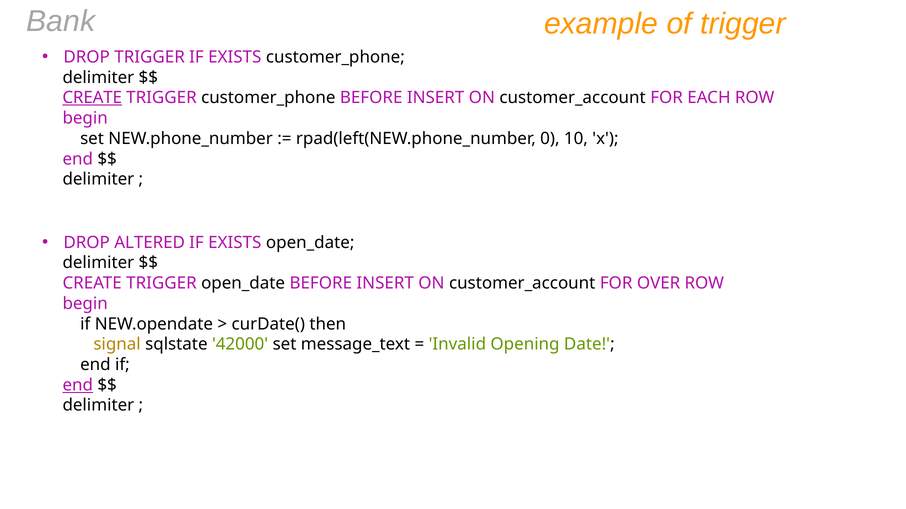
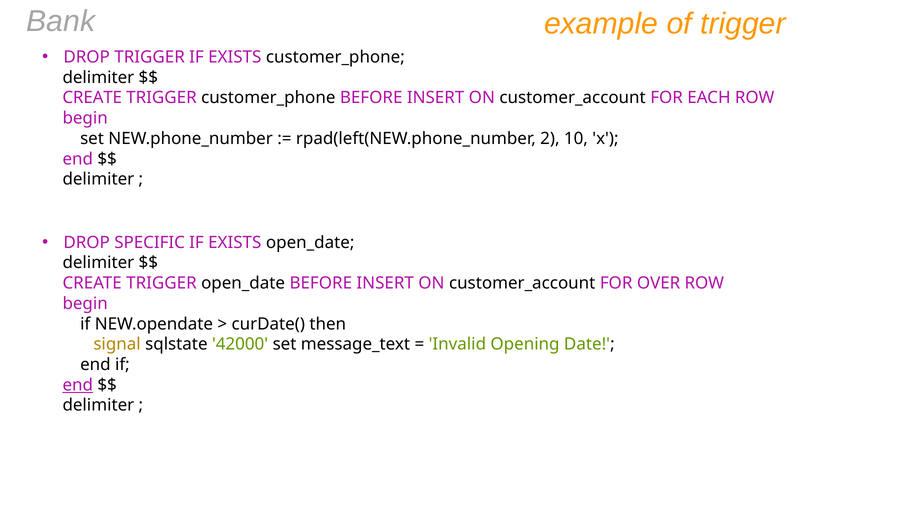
CREATE underline: present -> none (92, 98)
0: 0 -> 2 (550, 139)
ALTERED: ALTERED -> SPECIFIC (150, 243)
